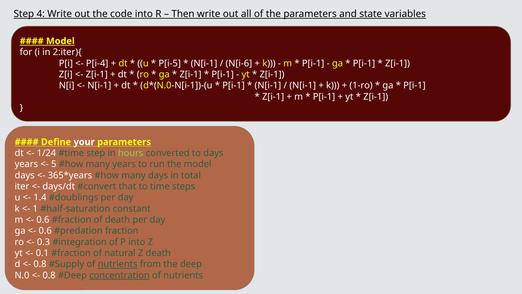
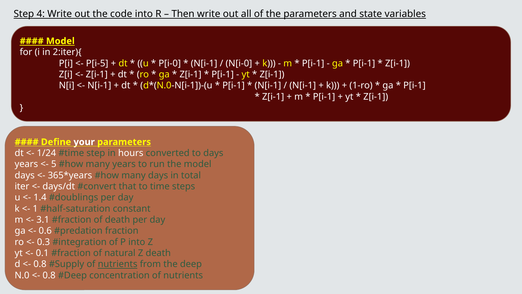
P[i-4: P[i-4 -> P[i-5 (97, 63)
P[i-5: P[i-5 -> P[i-0 (170, 63)
N[i-6: N[i-6 -> N[i-0 (239, 63)
hours colour: light green -> white (131, 153)
0.6: 0.6 -> 3.1 (43, 220)
concentration underline: present -> none (120, 275)
